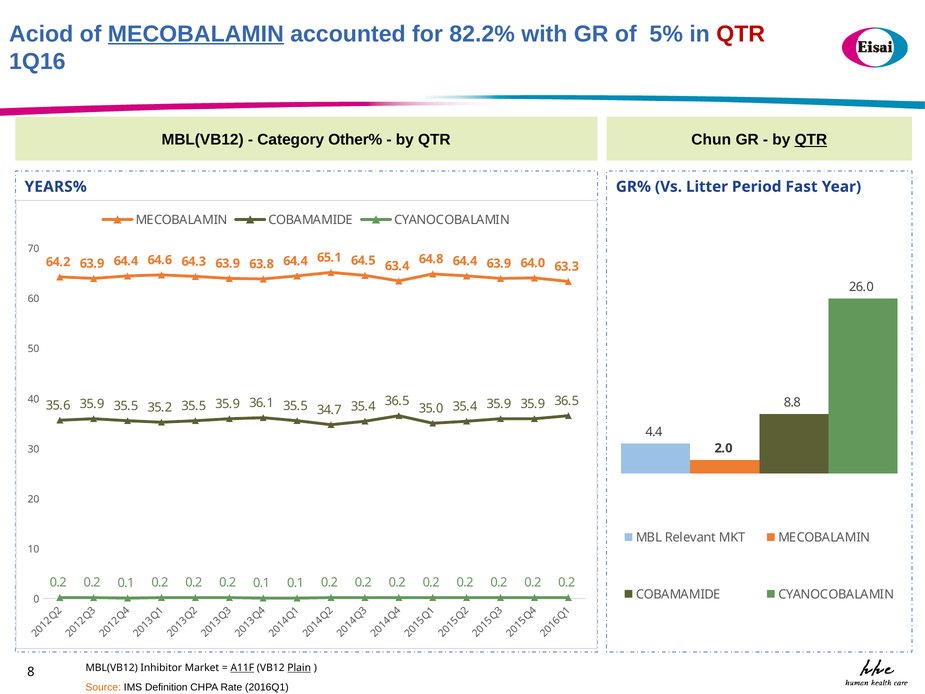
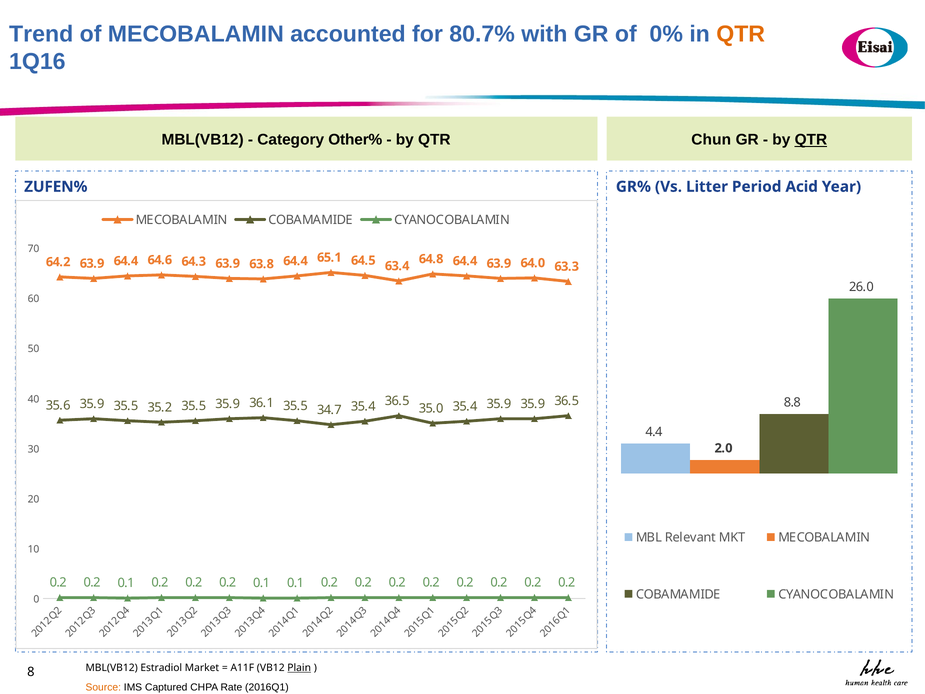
Aciod: Aciod -> Trend (41, 34)
MECOBALAMIN underline: present -> none (196, 34)
82.2%: 82.2% -> 80.7% (482, 34)
5%: 5% -> 0% (666, 34)
QTR colour: red -> orange (741, 34)
YEARS%: YEARS% -> ZUFEN% (56, 187)
Fast: Fast -> Acid (802, 187)
Inhibitor: Inhibitor -> Estradiol (161, 668)
A11F underline: present -> none (242, 668)
Definition: Definition -> Captured (166, 687)
